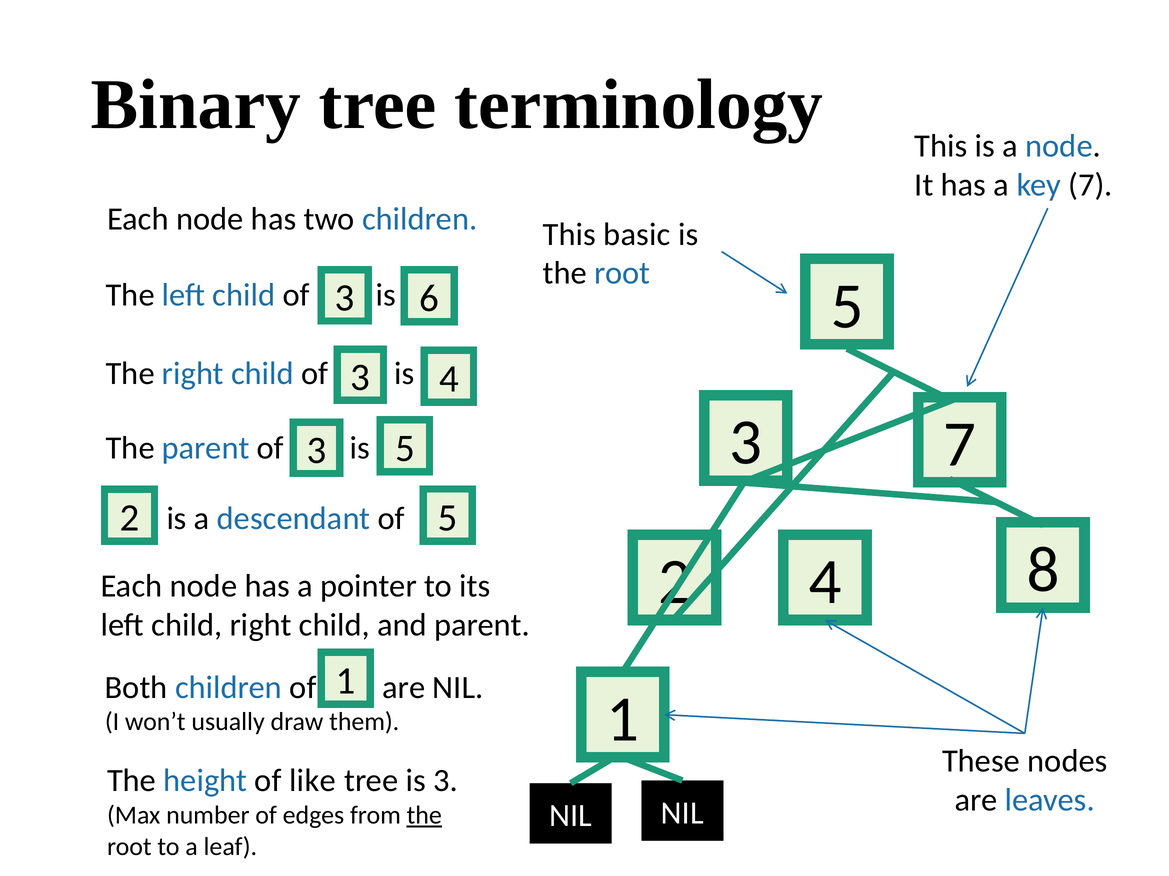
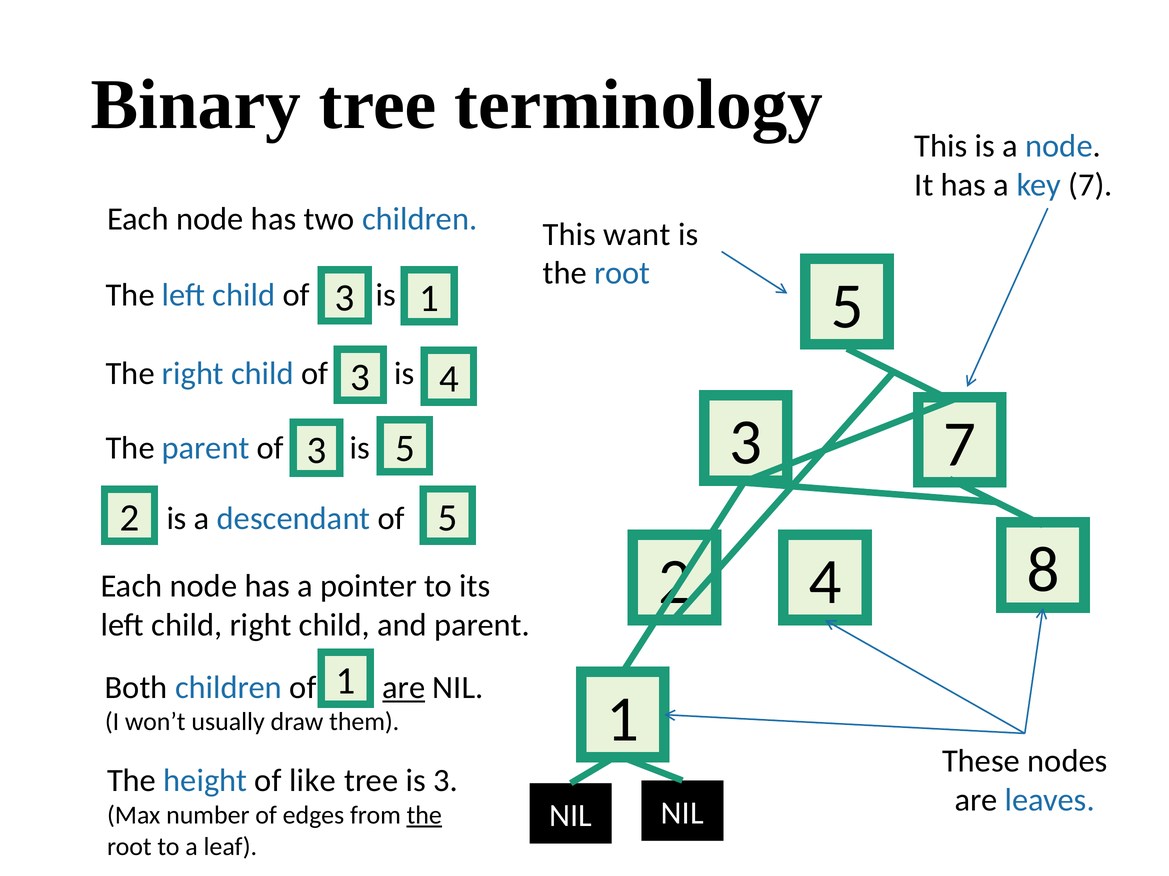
basic: basic -> want (637, 235)
3 6: 6 -> 1 (429, 299)
are underline: none -> present (404, 688)
